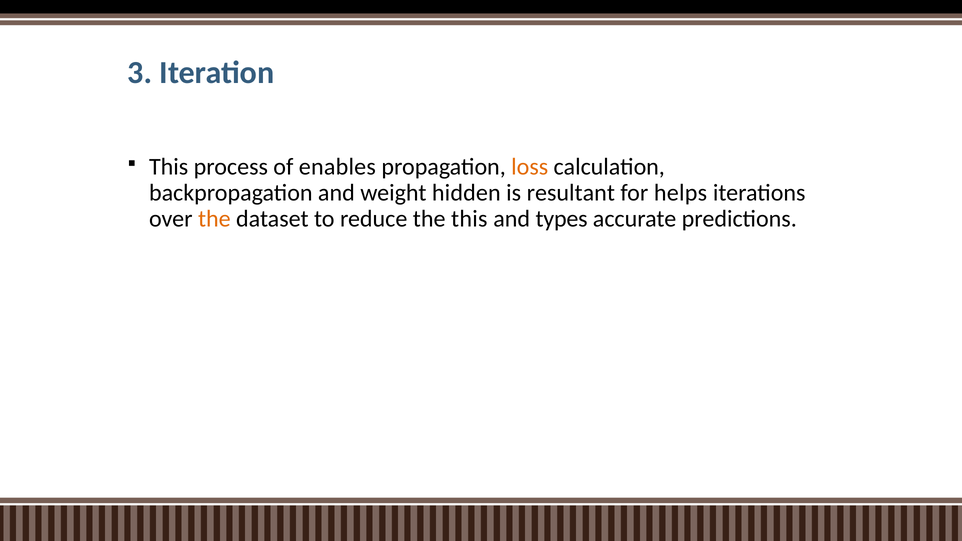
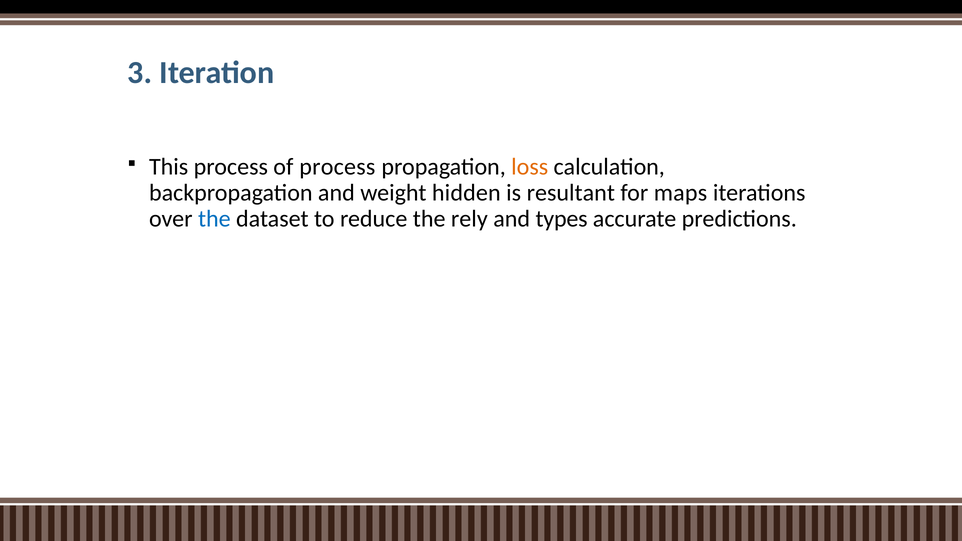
of enables: enables -> process (337, 167)
helps: helps -> maps (681, 193)
the colour: orange -> blue (214, 219)
the this: this -> rely (469, 219)
